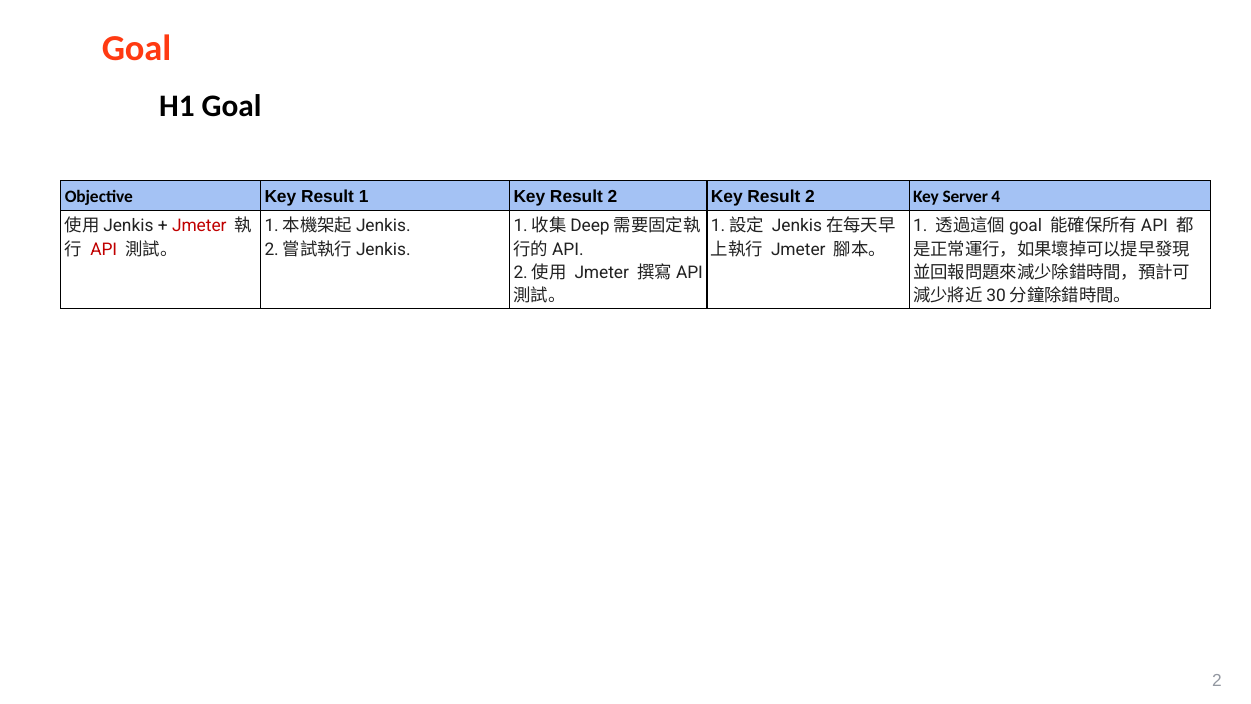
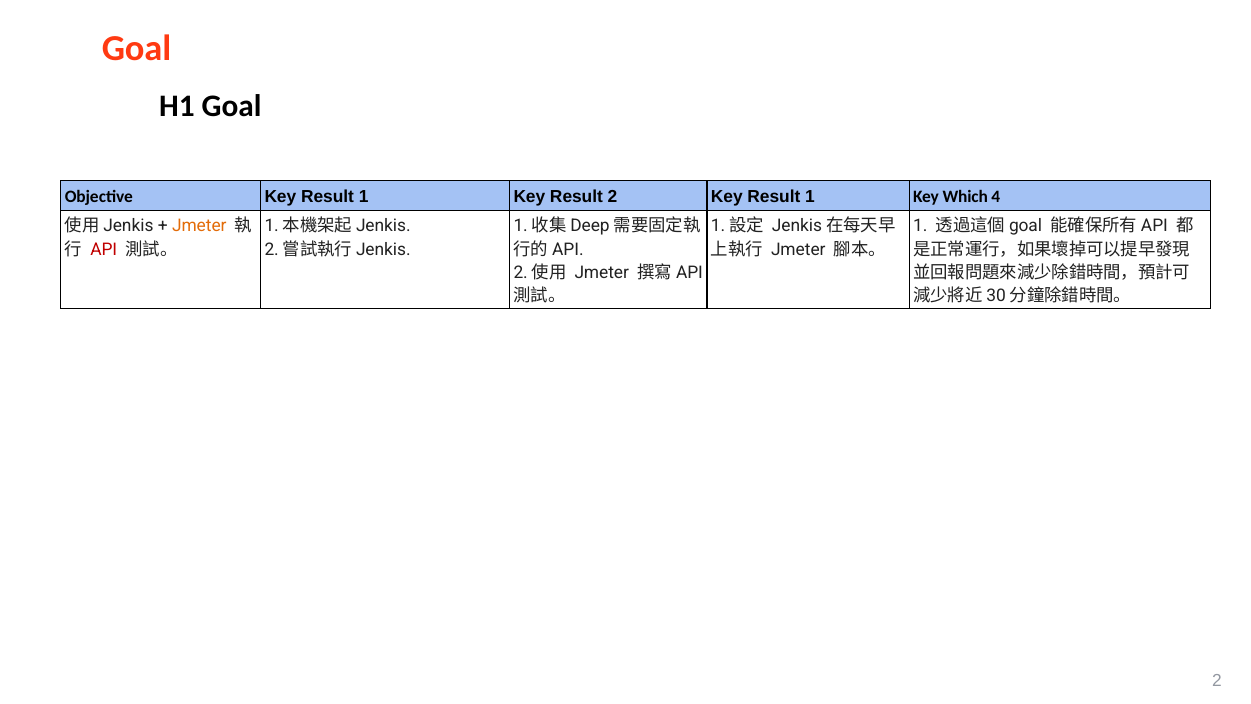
2 Key Result 2: 2 -> 1 (810, 197)
Server: Server -> Which (965, 197)
Jmeter colour: red -> orange (199, 226)
